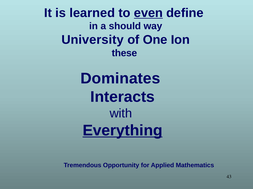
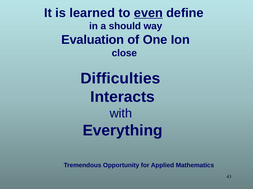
University: University -> Evaluation (93, 40)
these: these -> close (124, 53)
Dominates: Dominates -> Difficulties (120, 79)
Everything underline: present -> none (123, 131)
